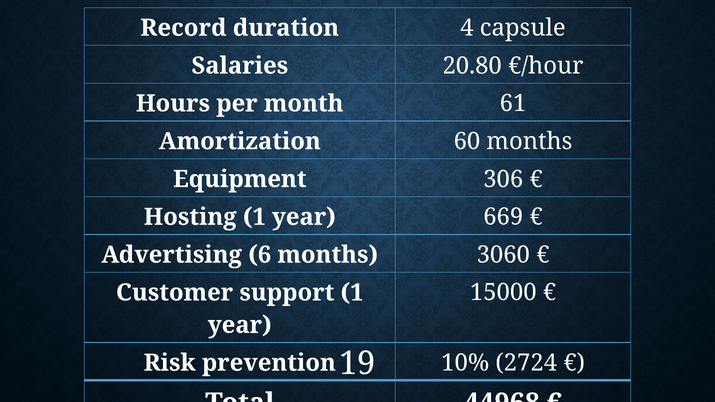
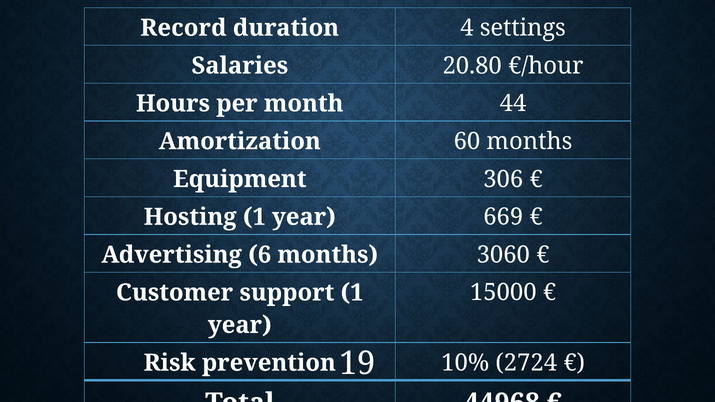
capsule: capsule -> settings (523, 28)
61: 61 -> 44 (513, 104)
